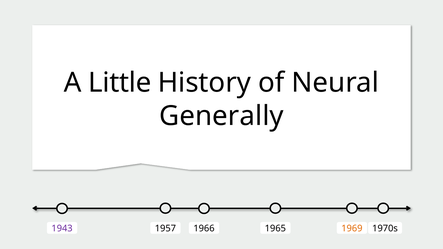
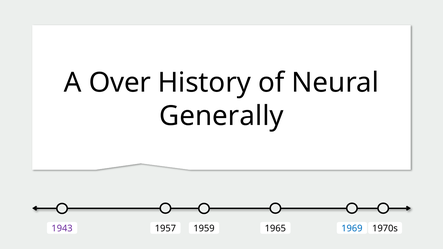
Little: Little -> Over (120, 83)
1966: 1966 -> 1959 (204, 229)
1969 colour: orange -> blue (352, 229)
